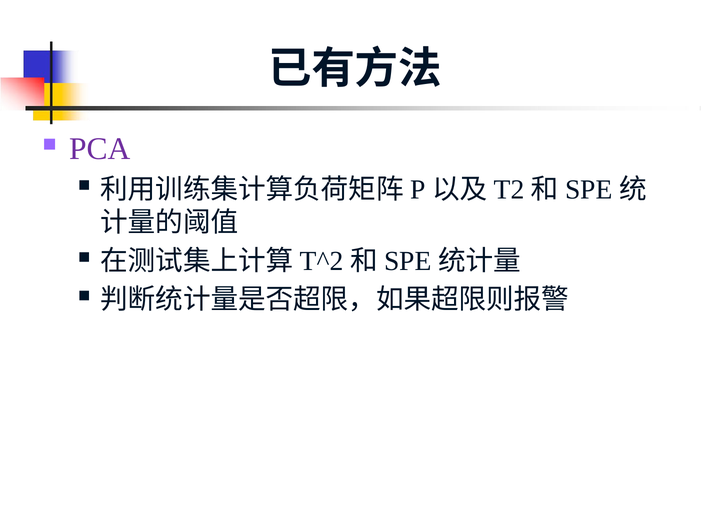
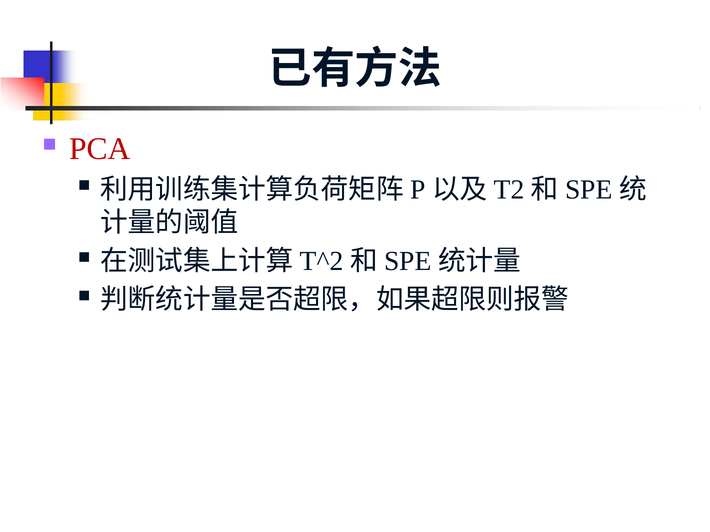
PCA colour: purple -> red (100, 149)
